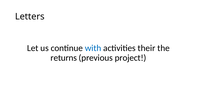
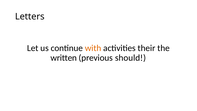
with colour: blue -> orange (93, 48)
returns: returns -> written (64, 58)
project: project -> should (130, 58)
